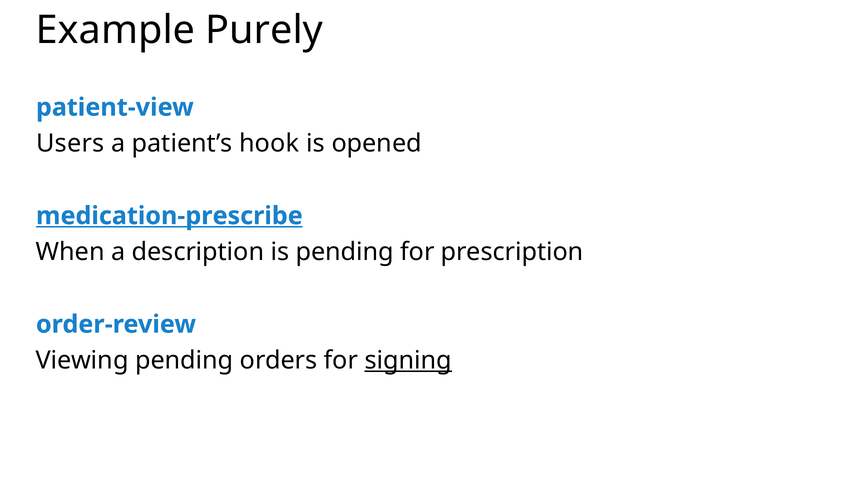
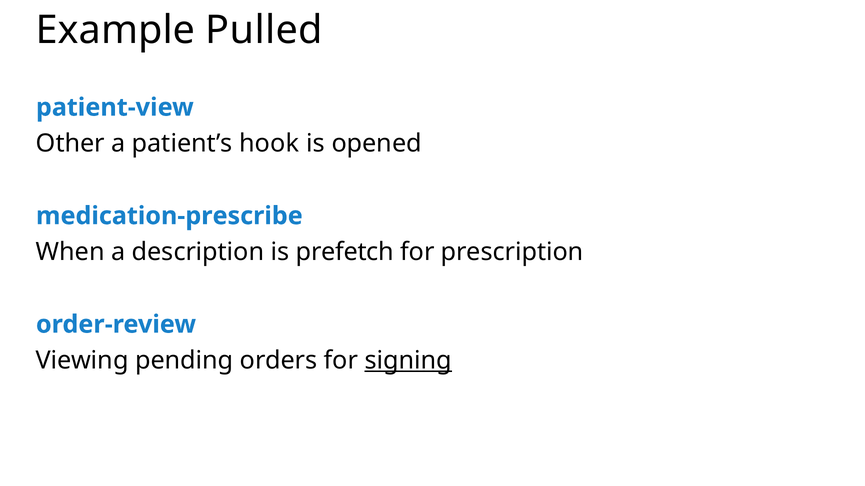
Purely: Purely -> Pulled (264, 30)
Users: Users -> Other (70, 144)
medication-prescribe underline: present -> none (169, 216)
is pending: pending -> prefetch (345, 252)
